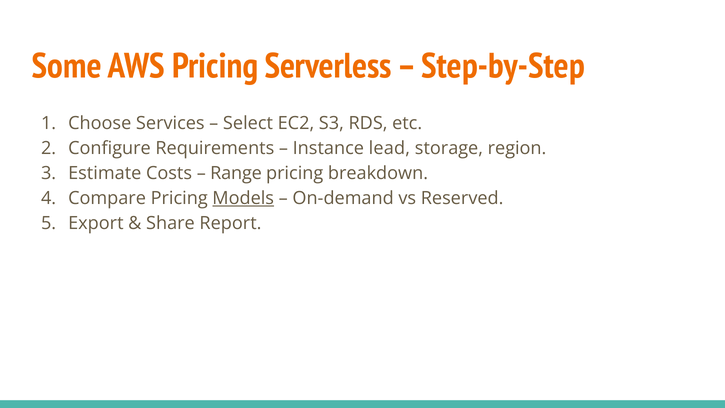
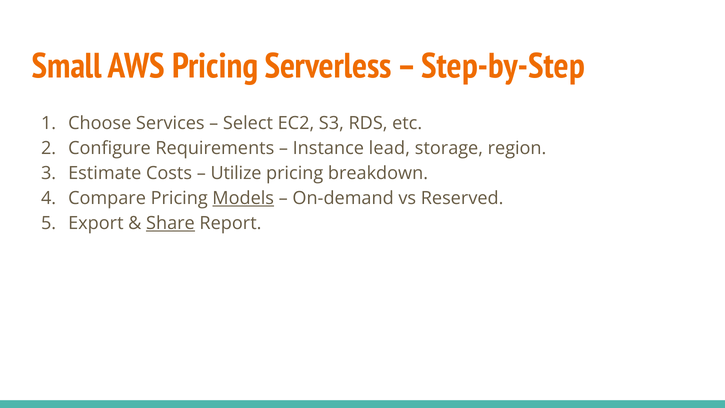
Some: Some -> Small (67, 66)
Range: Range -> Utilize (236, 173)
Share underline: none -> present (170, 223)
